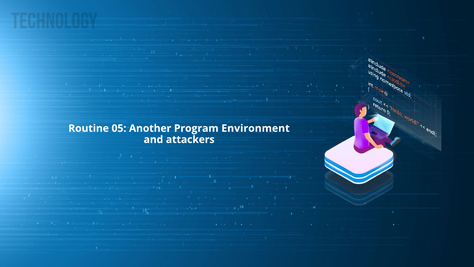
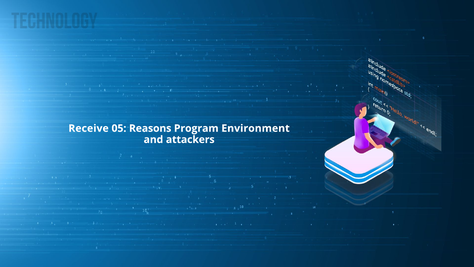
Routine: Routine -> Receive (89, 128)
Another: Another -> Reasons (150, 128)
